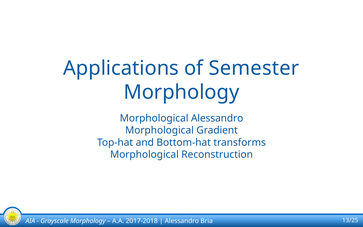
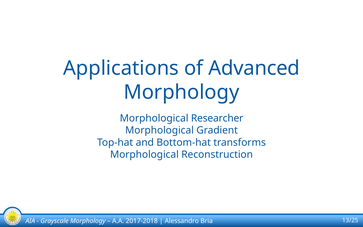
Semester: Semester -> Advanced (254, 68)
Morphological Alessandro: Alessandro -> Researcher (217, 118)
